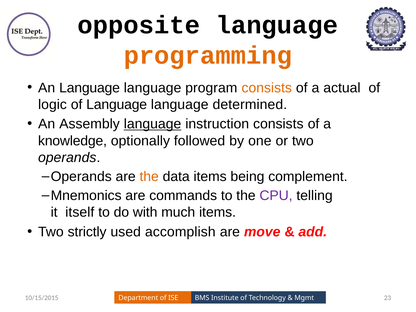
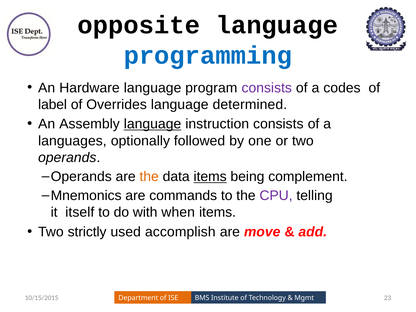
programming colour: orange -> blue (208, 56)
An Language: Language -> Hardware (89, 88)
consists colour: orange -> purple (267, 88)
actual: actual -> codes (342, 88)
logic: logic -> label (53, 105)
of Language: Language -> Overrides (117, 105)
knowledge: knowledge -> languages (72, 141)
items underline: none -> present (210, 177)
much: much -> when (178, 212)
